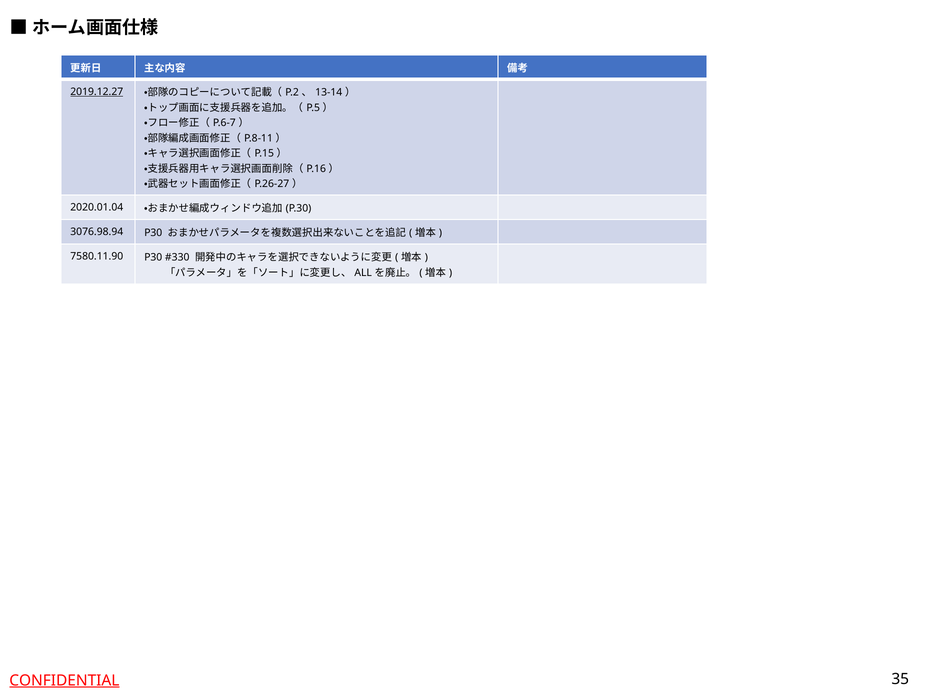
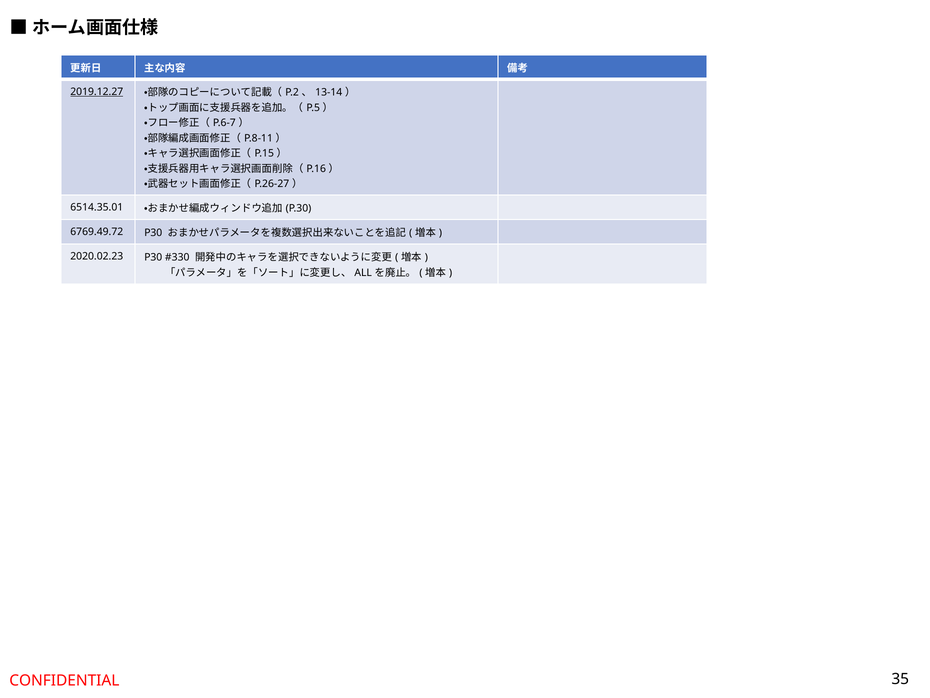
2020.01.04: 2020.01.04 -> 6514.35.01 (97, 207)
3076.98.94: 3076.98.94 -> 6769.49.72 (97, 232)
7580.11.90: 7580.11.90 -> 2020.02.23 (97, 256)
CONFIDENTIAL underline: present -> none (64, 680)
